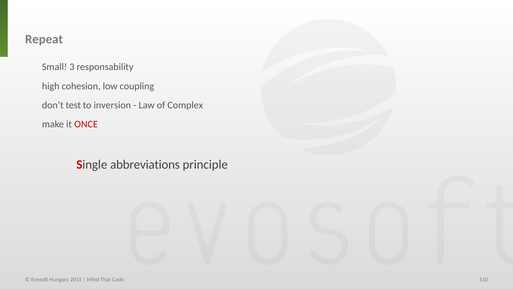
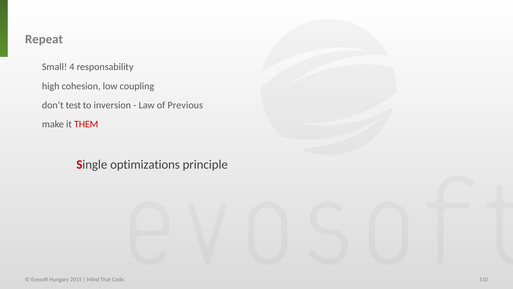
3: 3 -> 4 (72, 67)
Complex: Complex -> Previous (185, 105)
ONCE: ONCE -> THEM (86, 124)
abbreviations: abbreviations -> optimizations (145, 164)
